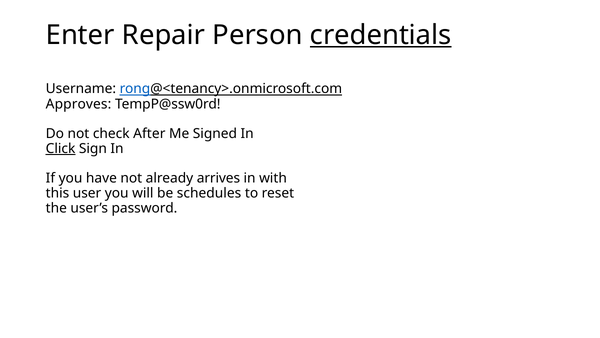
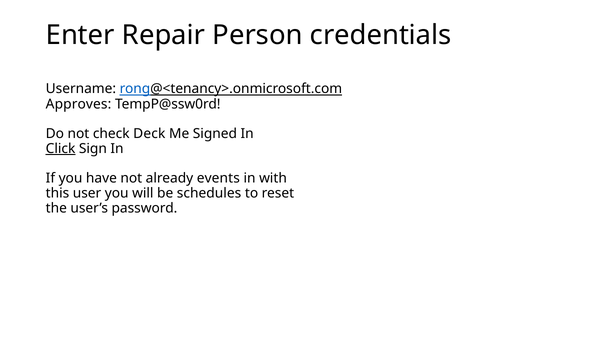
credentials underline: present -> none (381, 35)
After: After -> Deck (149, 134)
arrives: arrives -> events (218, 178)
